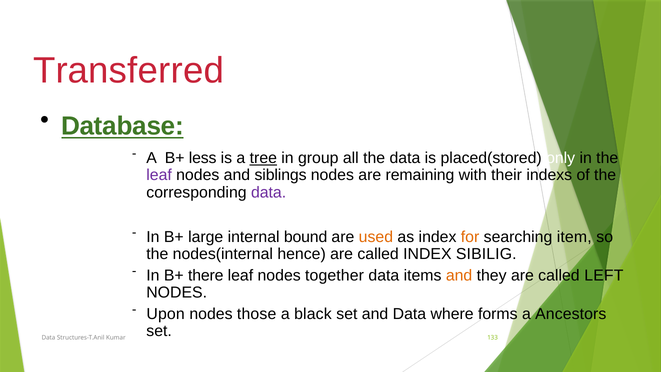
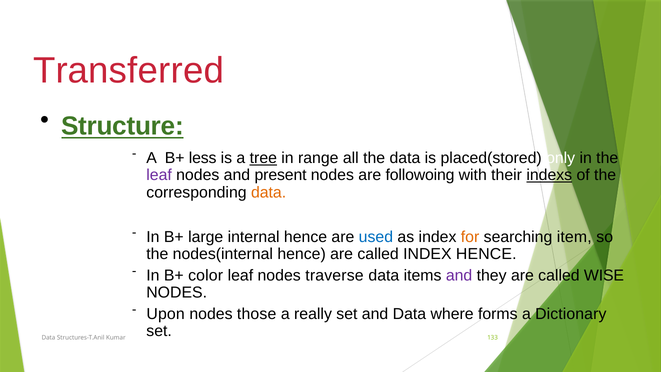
Database: Database -> Structure (122, 126)
group: group -> range (318, 158)
siblings: siblings -> present (281, 175)
remaining: remaining -> followoing (420, 175)
indexs underline: none -> present (549, 175)
data colour: purple -> orange (269, 192)
internal bound: bound -> hence (306, 237)
used colour: orange -> blue (376, 237)
INDEX SIBILIG: SIBILIG -> HENCE (486, 254)
there: there -> color (206, 275)
together: together -> traverse (334, 275)
and colour: orange -> purple (459, 275)
LEFT: LEFT -> WISE (604, 275)
black: black -> really (313, 314)
Ancestors: Ancestors -> Dictionary (571, 314)
